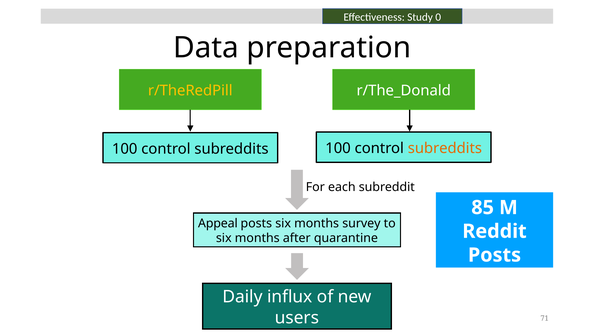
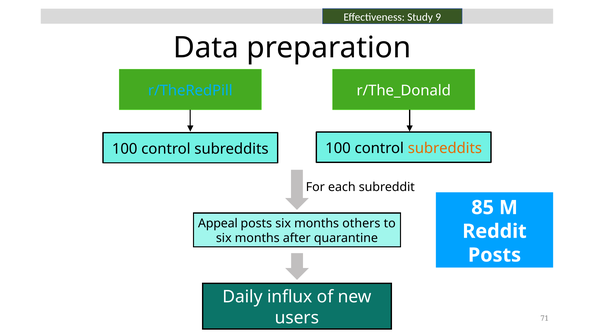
0: 0 -> 9 (438, 17)
r/TheRedPill colour: yellow -> light blue (190, 91)
survey: survey -> others (361, 223)
